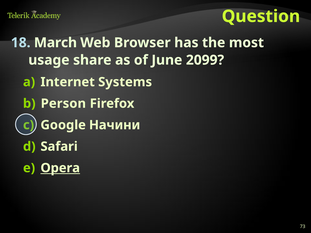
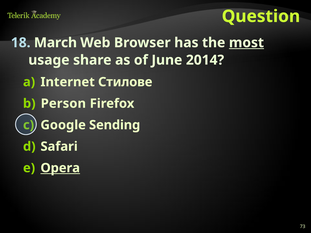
most underline: none -> present (246, 43)
2099: 2099 -> 2014 (205, 60)
Systems: Systems -> Стилове (125, 82)
Начини: Начини -> Sending (115, 125)
